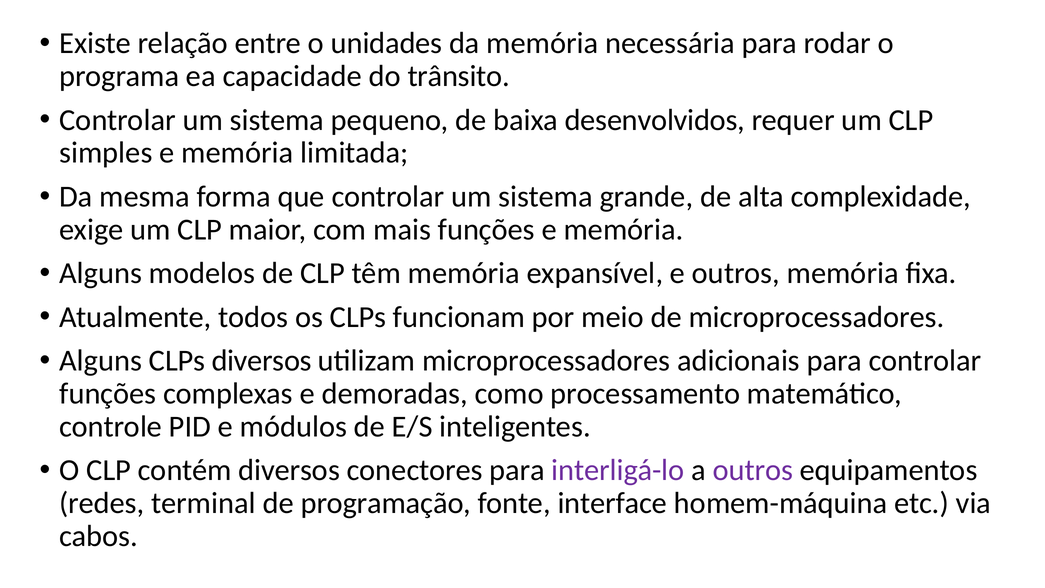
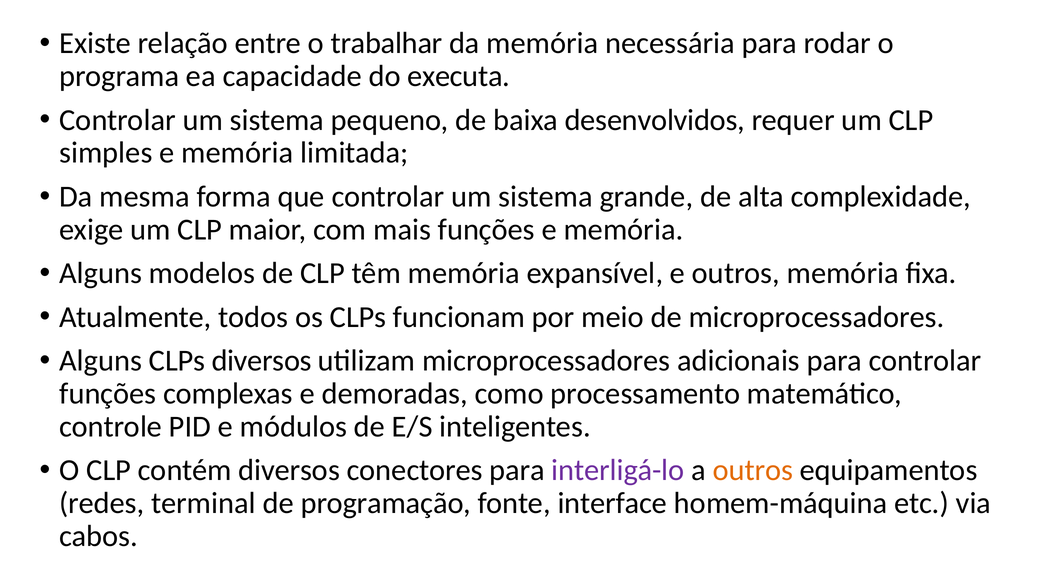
unidades: unidades -> trabalhar (387, 43)
trânsito: trânsito -> executa (459, 76)
outros colour: purple -> orange (753, 470)
